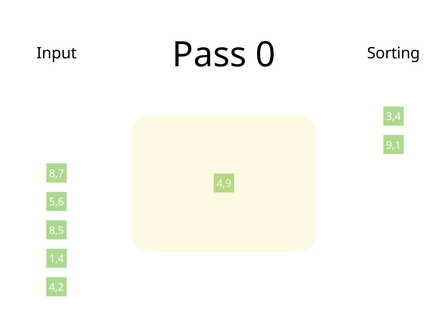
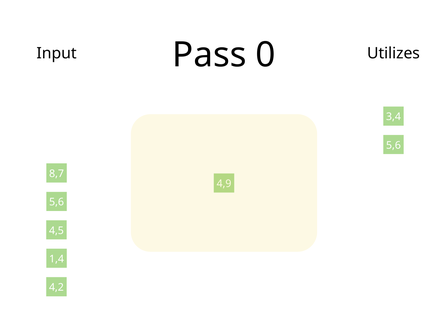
Sorting: Sorting -> Utilizes (393, 53)
9,1: 9,1 -> 5,6 (393, 145)
8,5: 8,5 -> 4,5 (56, 231)
